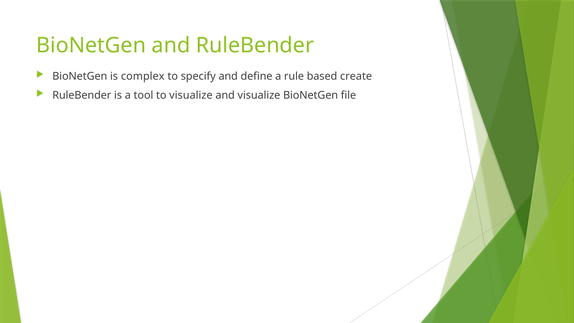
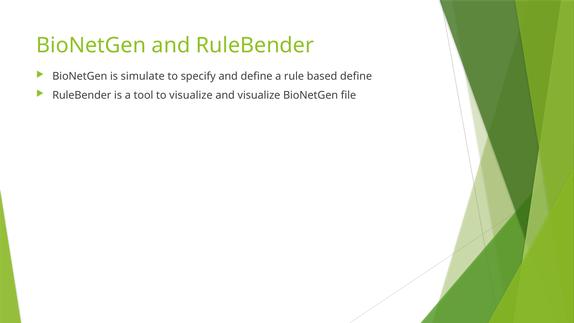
complex: complex -> simulate (143, 76)
based create: create -> define (356, 76)
